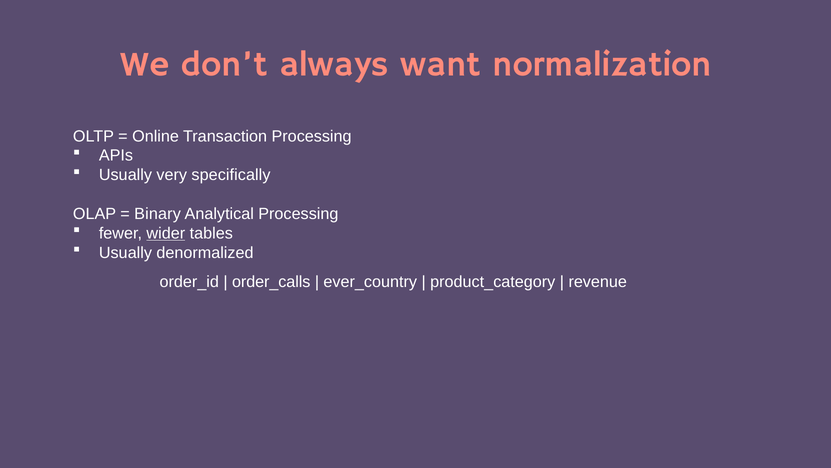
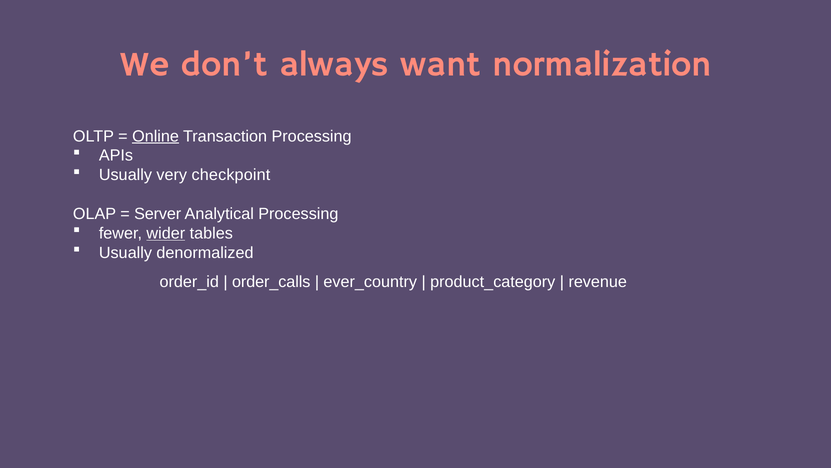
Online underline: none -> present (156, 136)
specifically: specifically -> checkpoint (231, 175)
Binary: Binary -> Server (158, 214)
